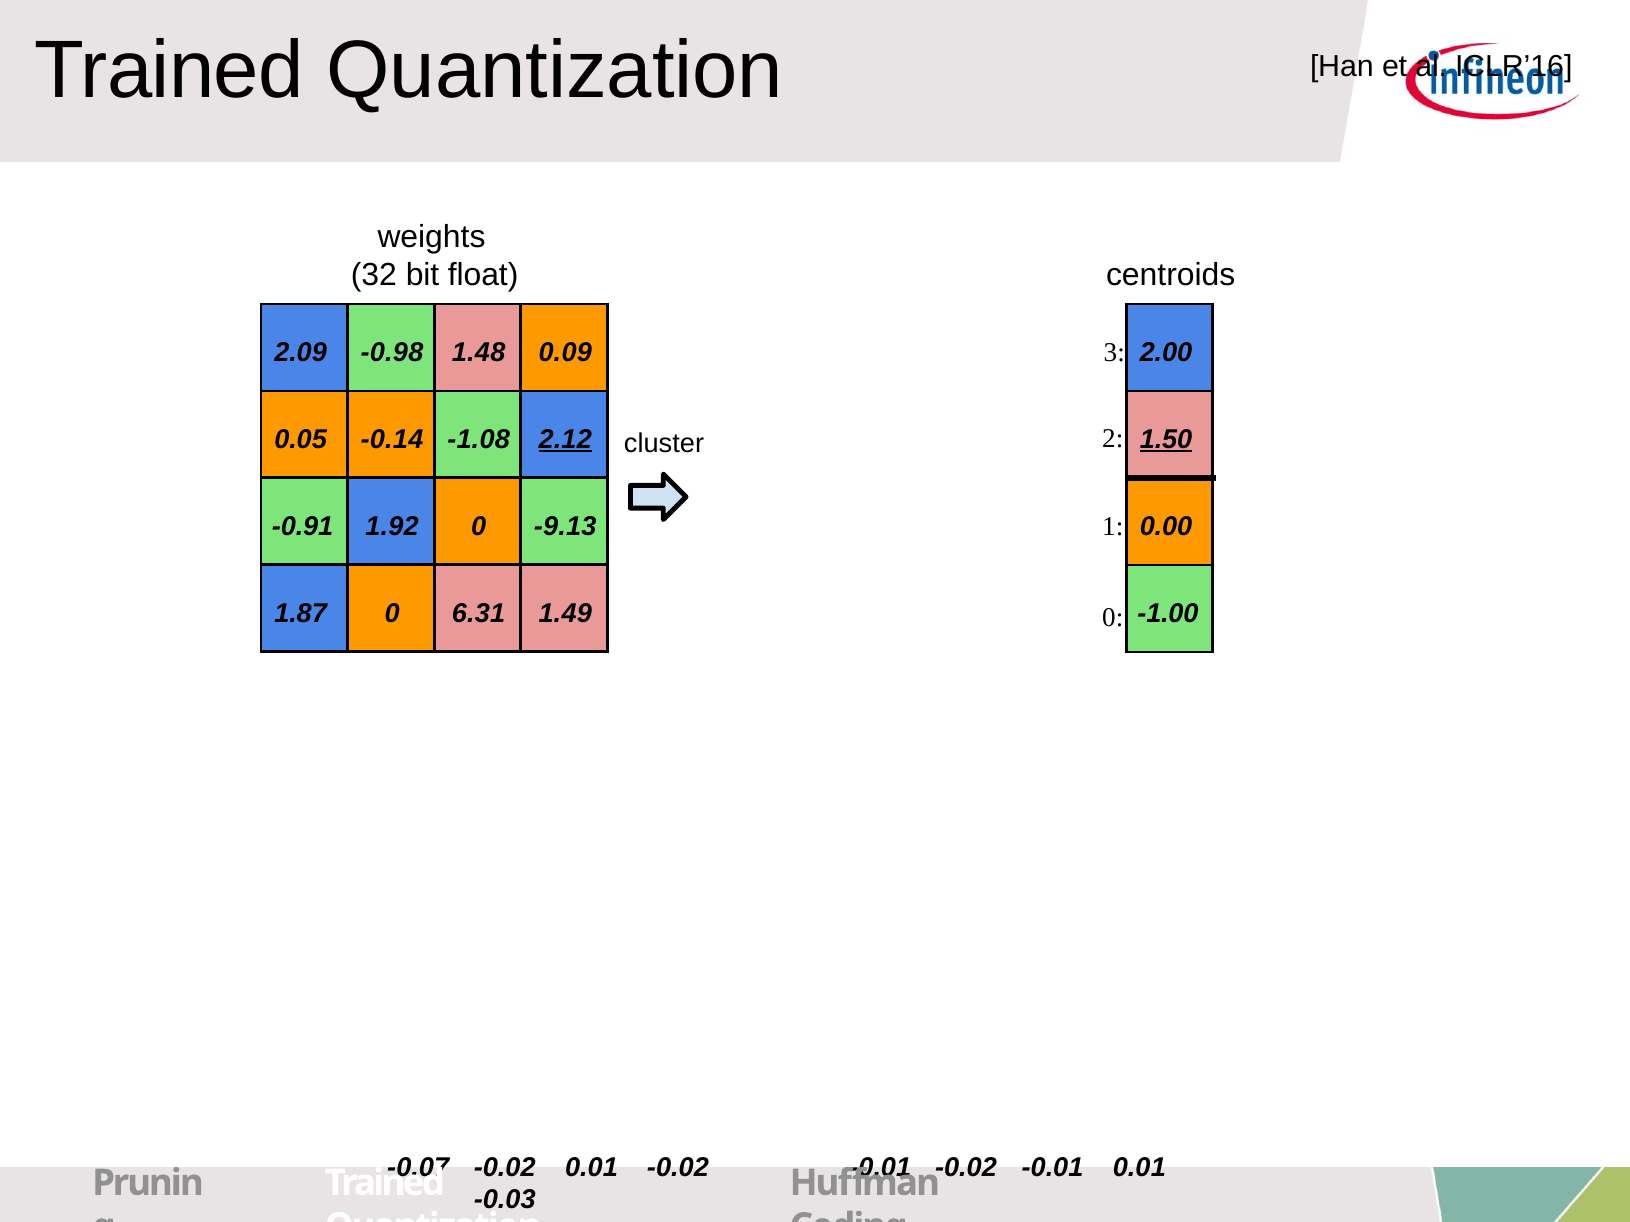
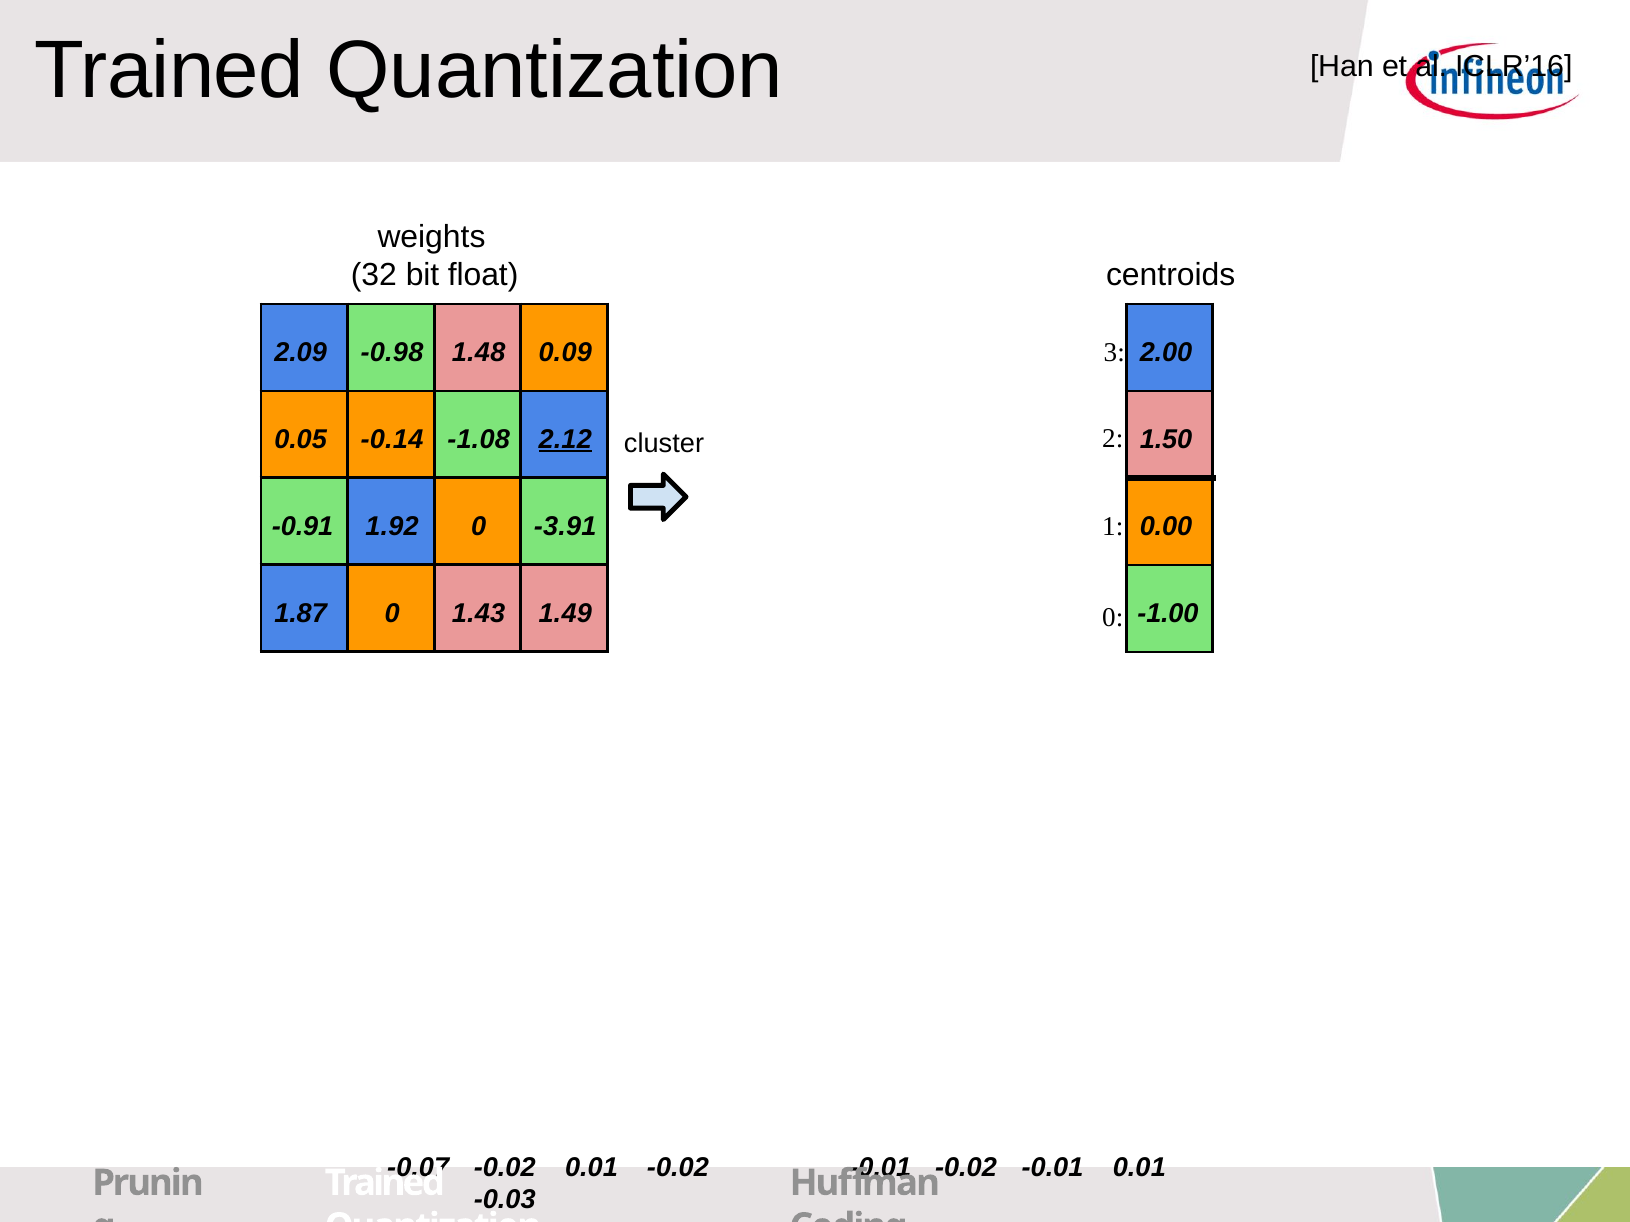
1.50 underline: present -> none (1166, 439)
-9.13: -9.13 -> -3.91 (565, 526)
6.31: 6.31 -> 1.43 (479, 613)
